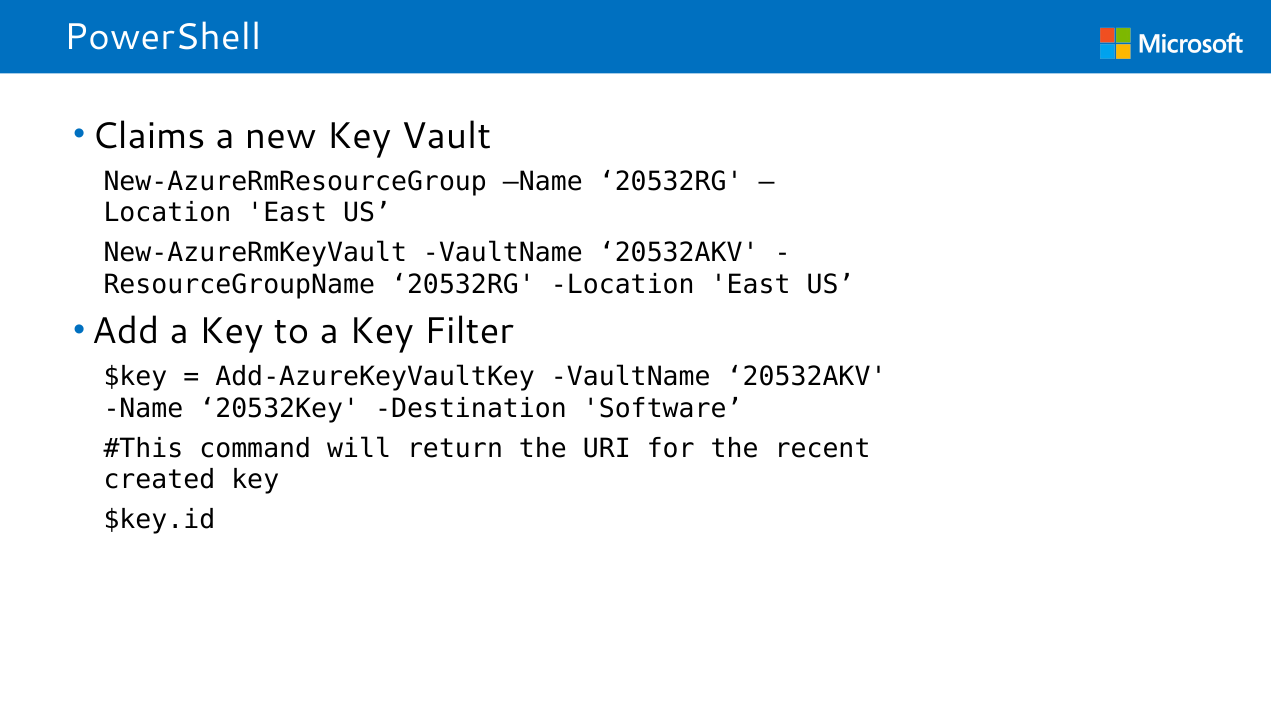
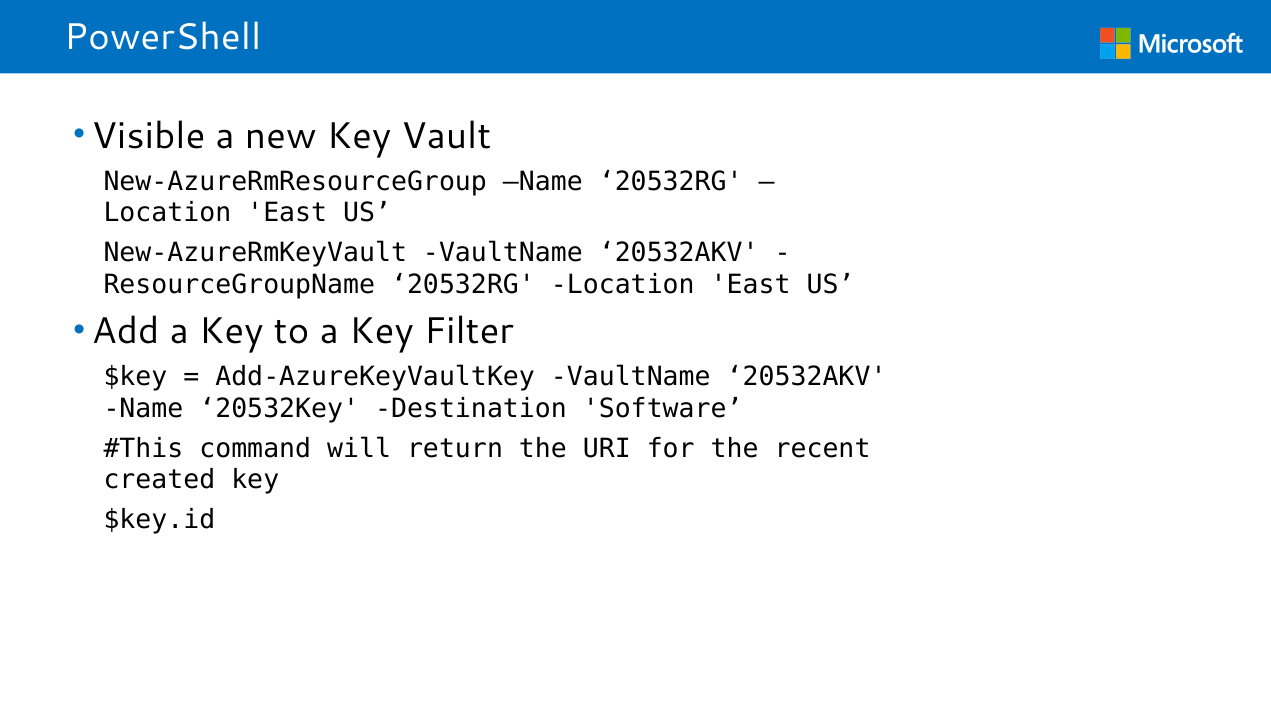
Claims: Claims -> Visible (149, 136)
